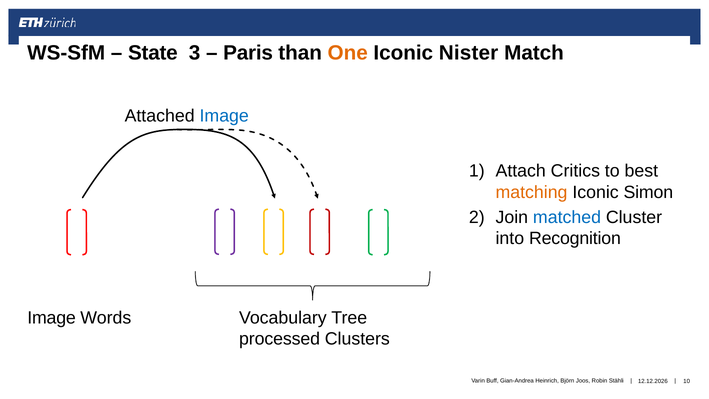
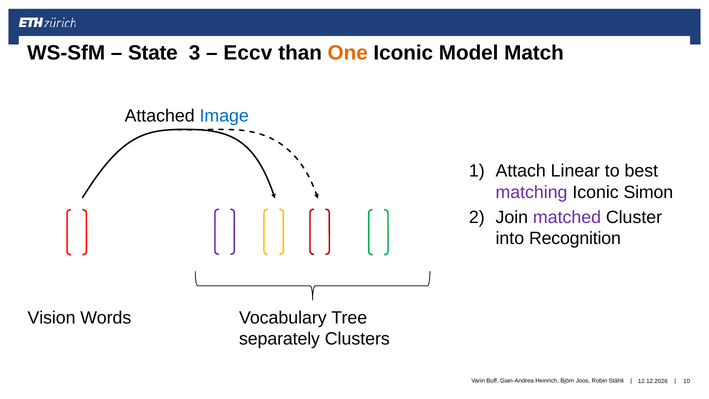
Paris: Paris -> Eccv (248, 53)
Nister: Nister -> Model (469, 53)
Critics: Critics -> Linear (575, 171)
matching colour: orange -> purple (532, 192)
matched colour: blue -> purple (567, 217)
Image: Image -> Vision (52, 318)
processed: processed -> separately (280, 339)
